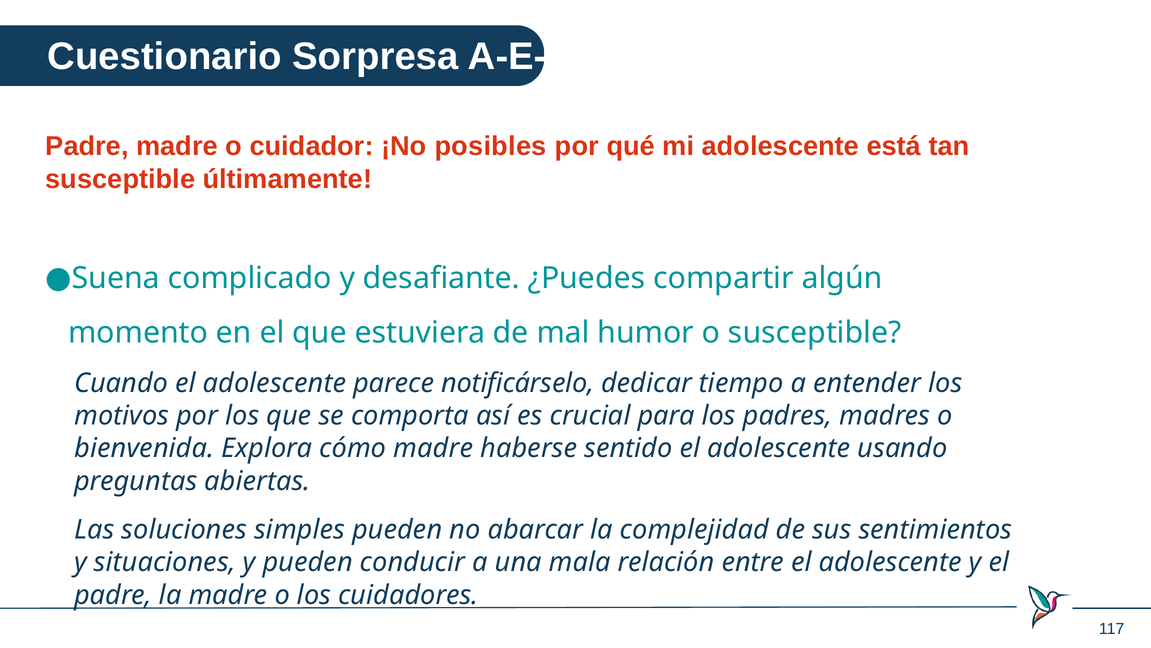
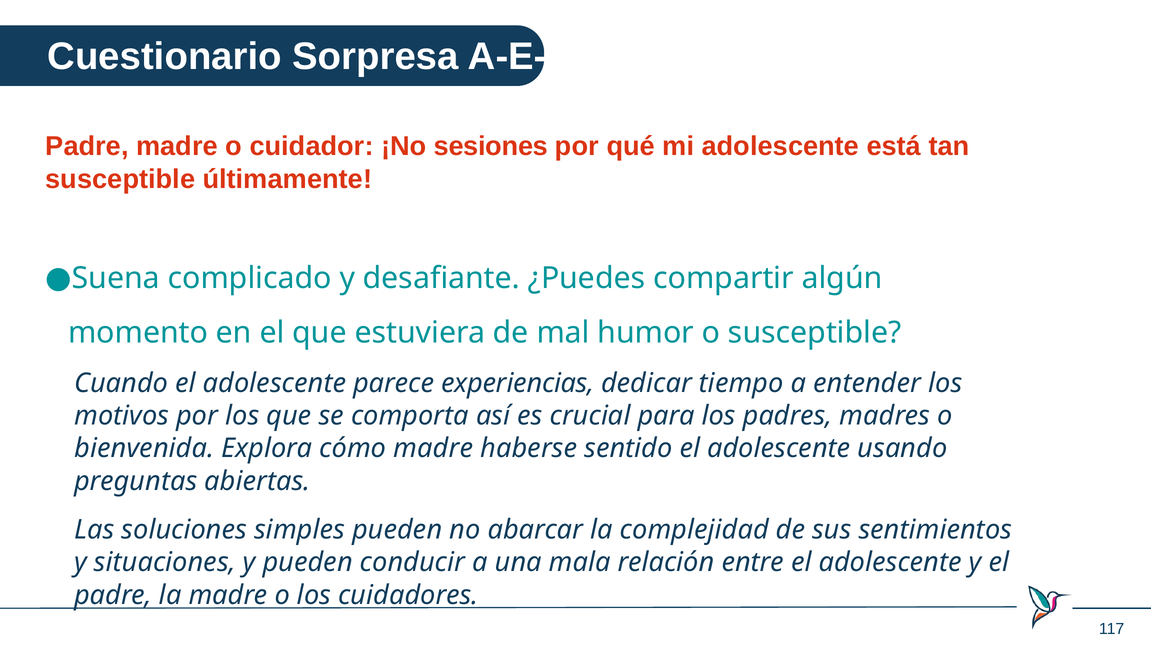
posibles: posibles -> sesiones (491, 146)
notificárselo: notificárselo -> experiencias (518, 383)
